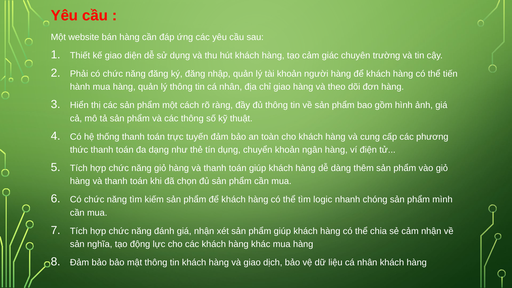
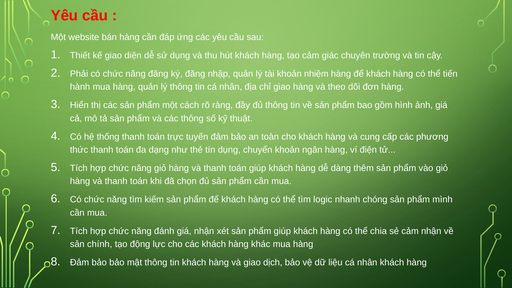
người: người -> nhiệm (316, 74)
nghĩa: nghĩa -> chính (100, 244)
